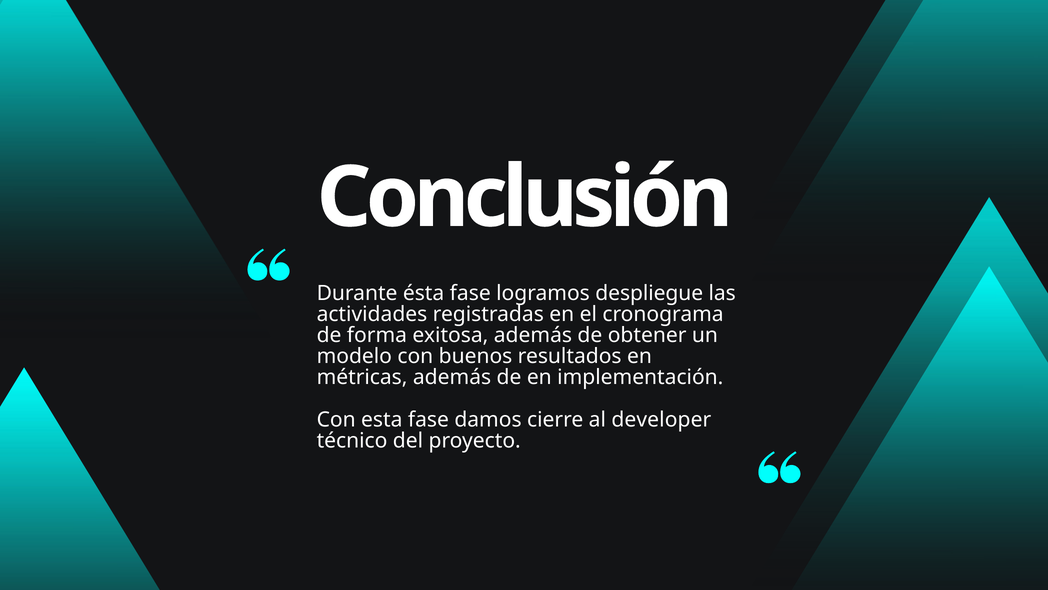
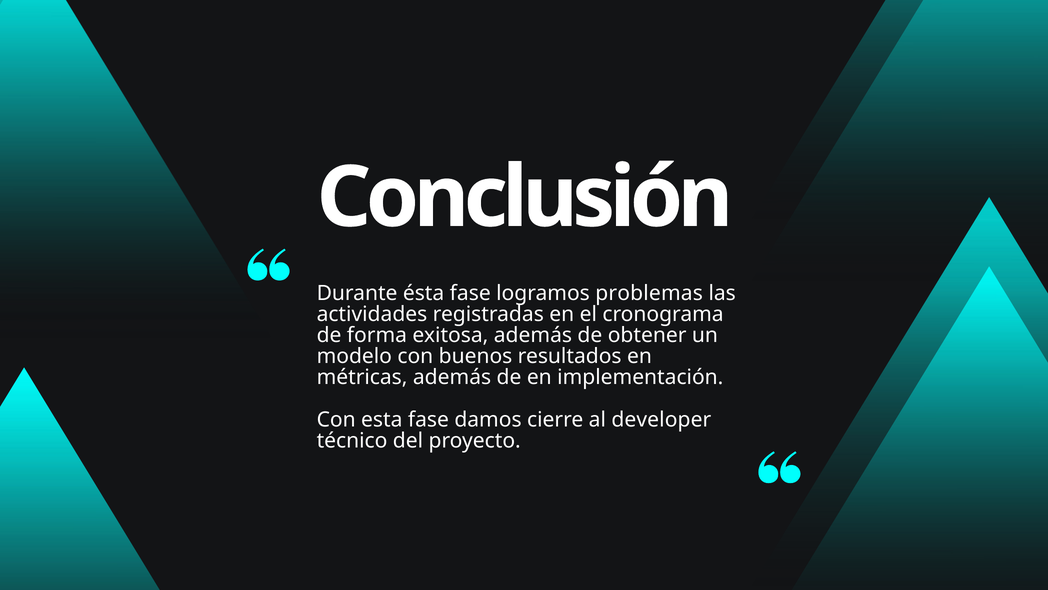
despliegue: despliegue -> problemas (649, 293)
